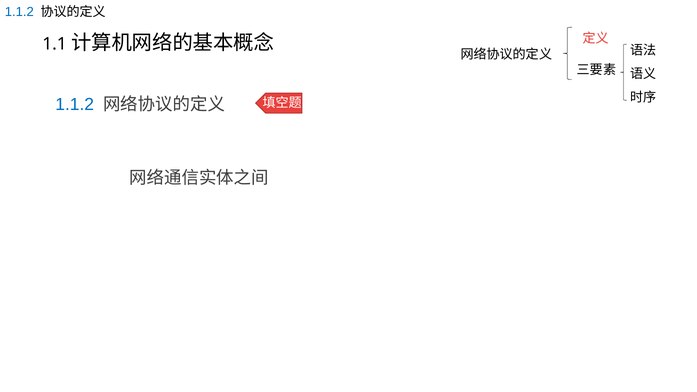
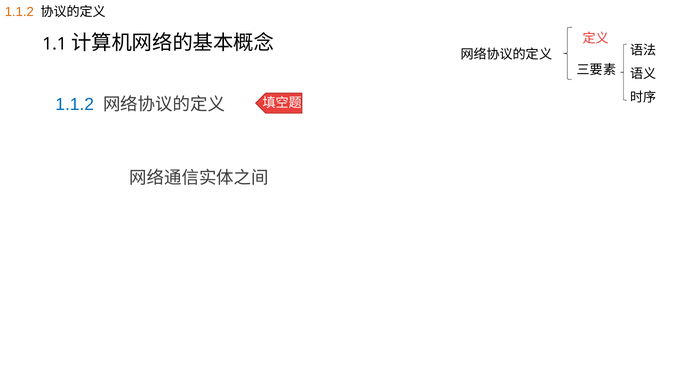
1.1.2 colour: blue -> orange (19, 12)
